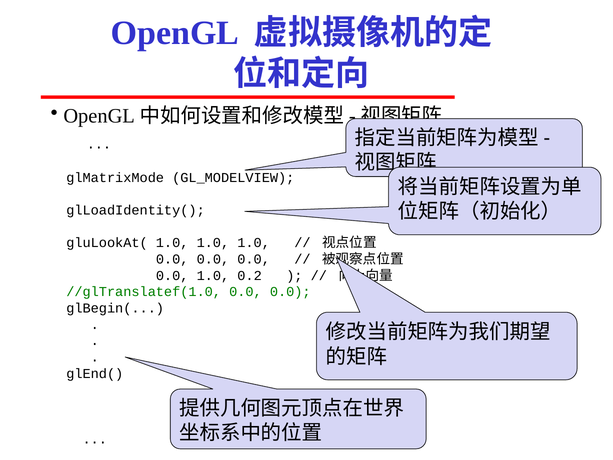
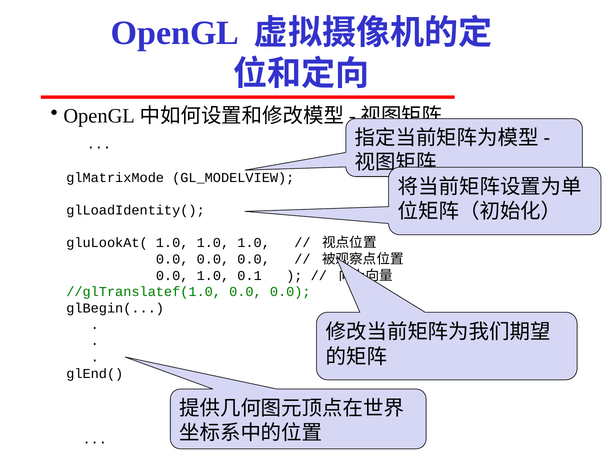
0.2: 0.2 -> 0.1 (250, 275)
